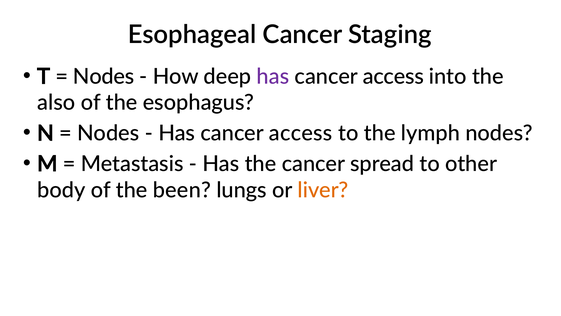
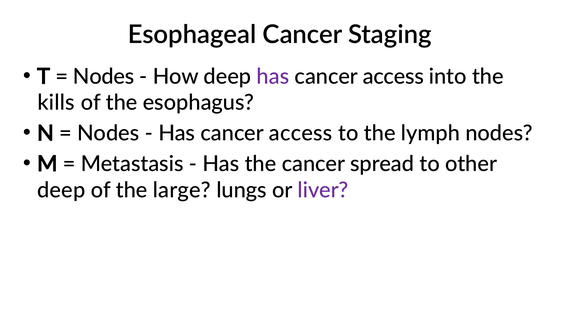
also: also -> kills (56, 103)
body: body -> deep (61, 190)
been: been -> large (182, 190)
liver colour: orange -> purple (323, 190)
